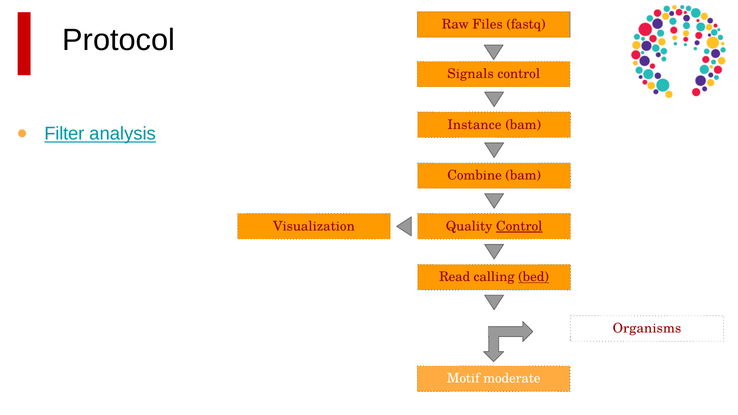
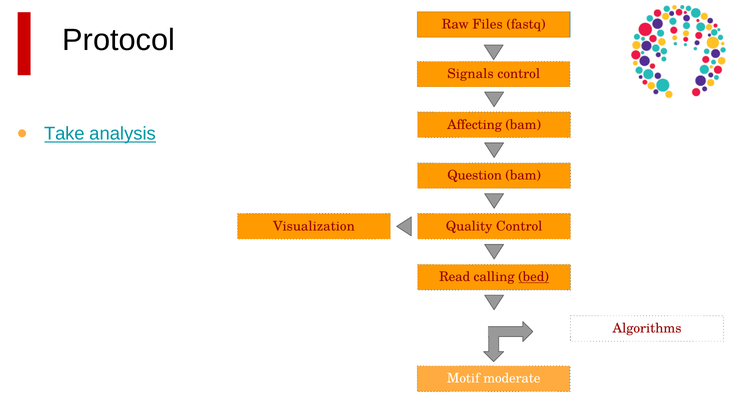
Instance: Instance -> Affecting (475, 125)
Filter: Filter -> Take (64, 134)
Combine: Combine -> Question (475, 175)
Control underline: present -> none (519, 226)
Organisms: Organisms -> Algorithms (647, 328)
